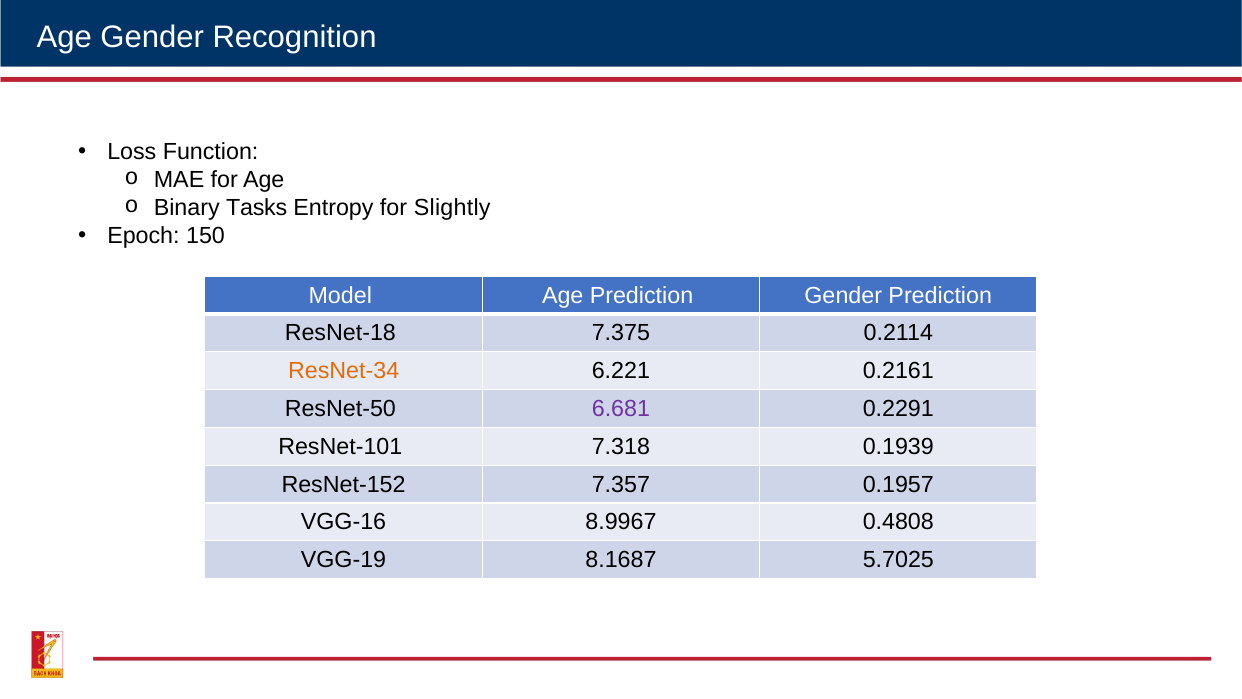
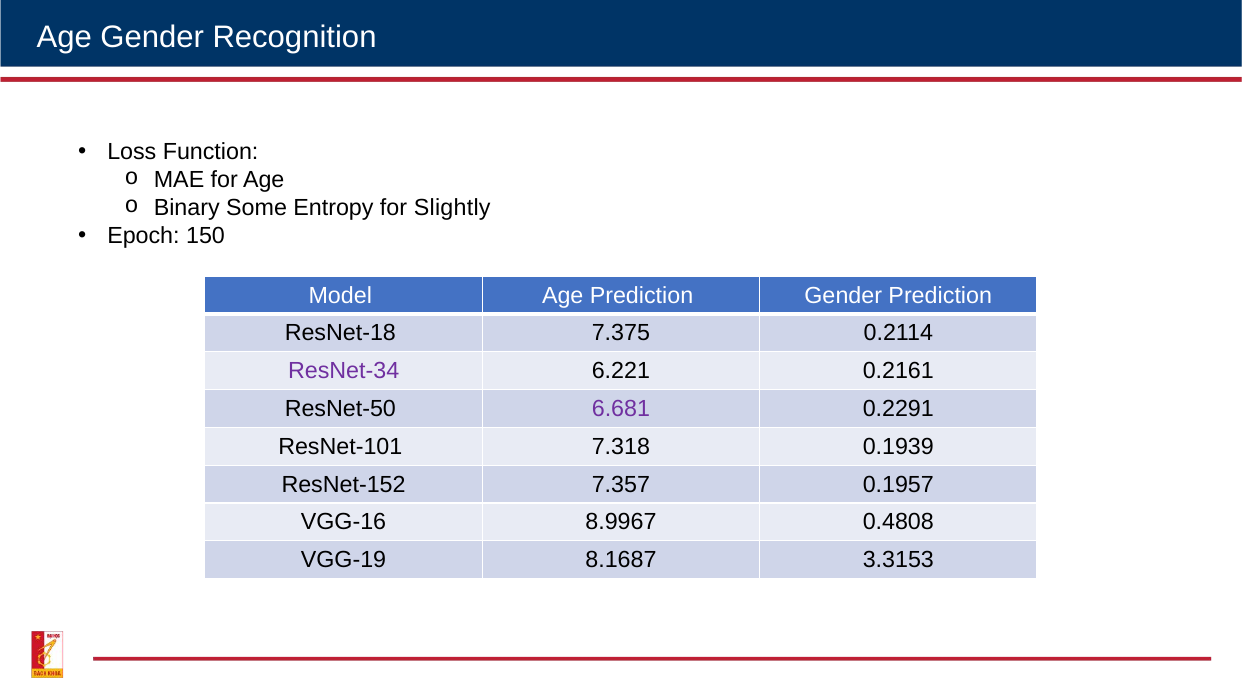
Tasks: Tasks -> Some (257, 208)
ResNet-34 colour: orange -> purple (344, 371)
5.7025: 5.7025 -> 3.3153 (898, 560)
